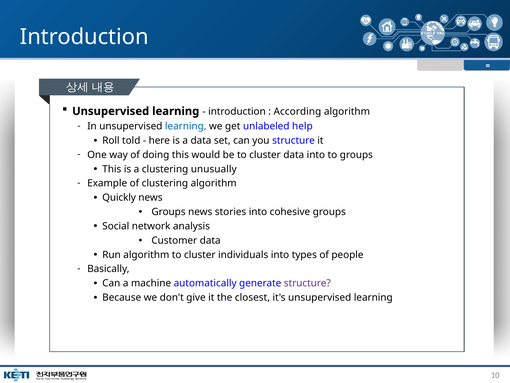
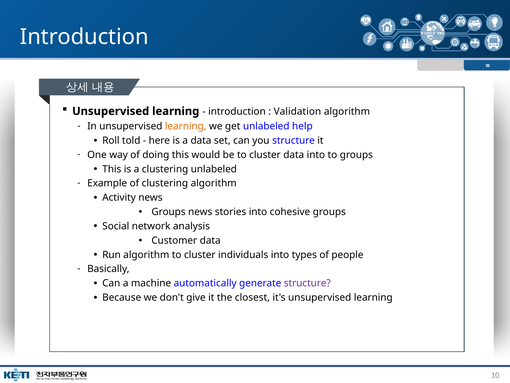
According: According -> Validation (297, 112)
learning colour: blue -> orange (186, 126)
clustering unusually: unusually -> unlabeled (214, 169)
Quickly: Quickly -> Activity (119, 197)
